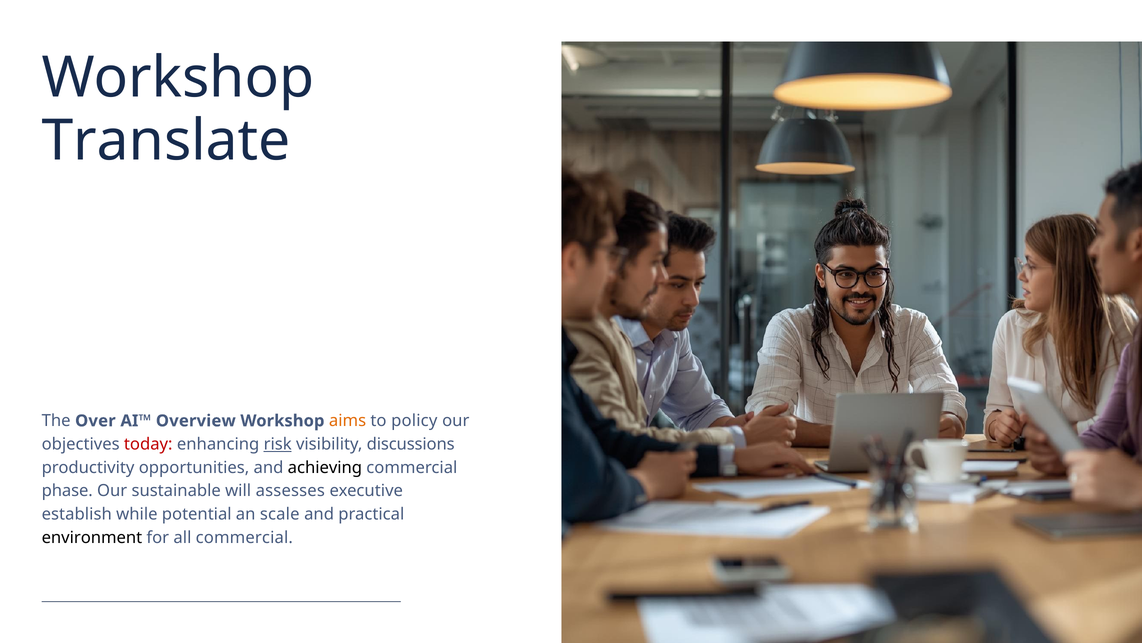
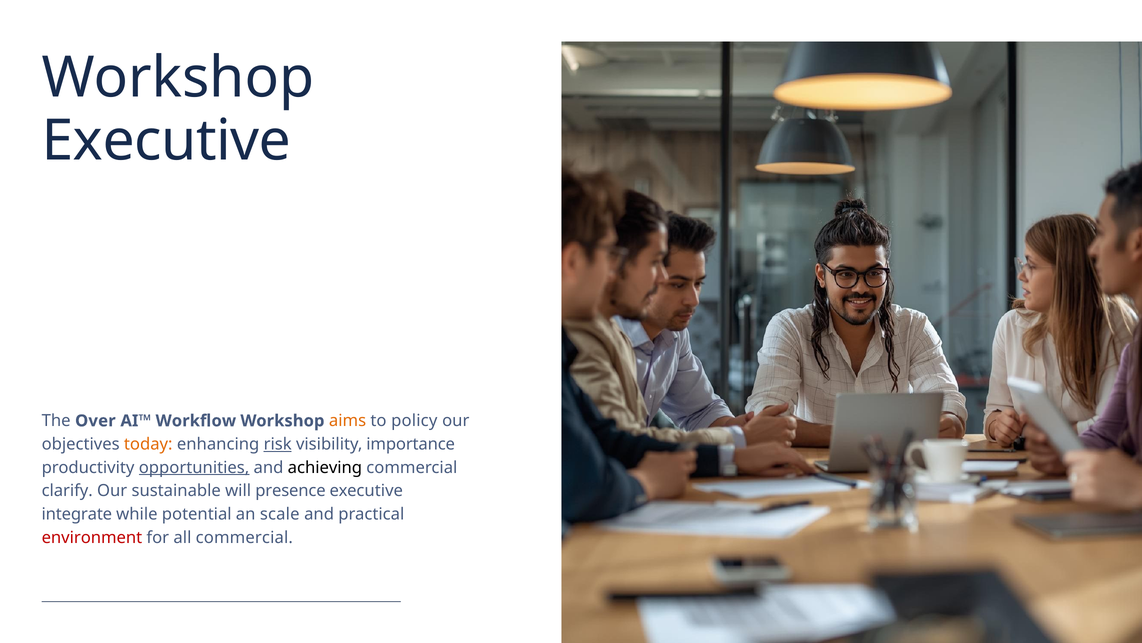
Translate: Translate -> Executive (166, 141)
Overview: Overview -> Workflow (196, 420)
today colour: red -> orange (148, 444)
discussions: discussions -> importance (411, 444)
opportunities underline: none -> present (194, 467)
phase: phase -> clarify (67, 490)
assesses: assesses -> presence (290, 490)
establish: establish -> integrate (77, 514)
environment colour: black -> red (92, 537)
